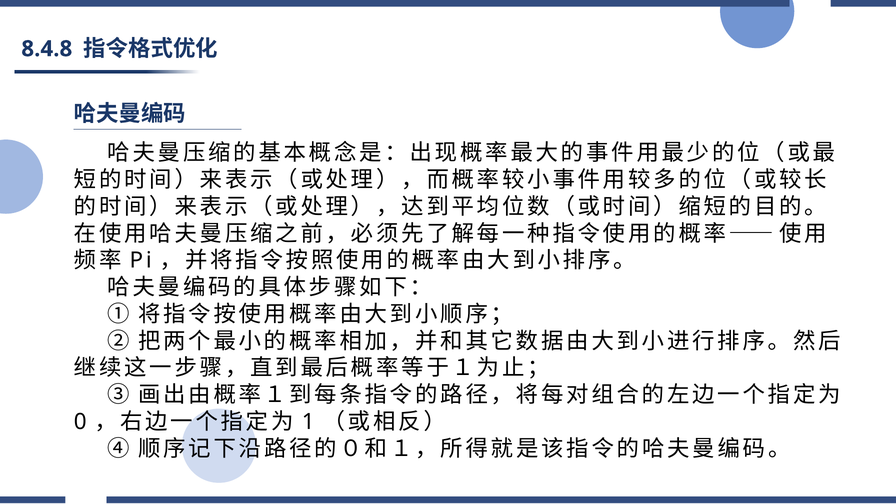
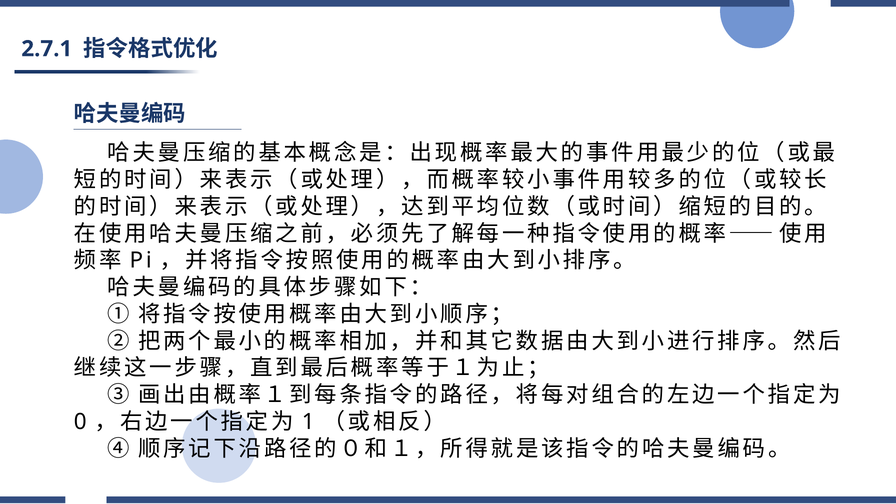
8.4.8: 8.4.8 -> 2.7.1 (47, 49)
